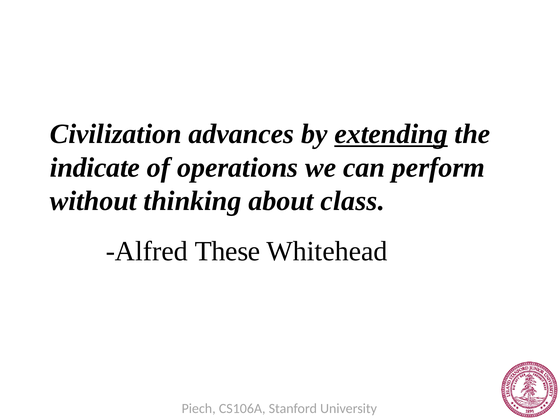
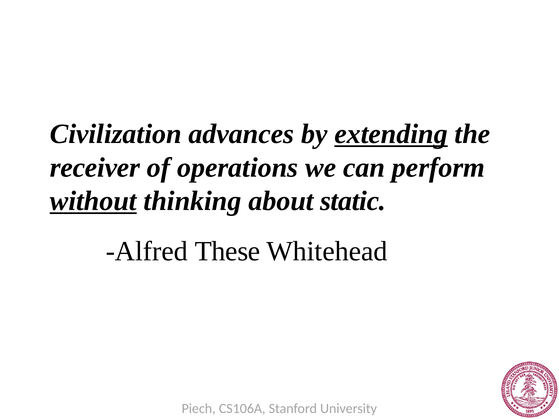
indicate: indicate -> receiver (95, 168)
without underline: none -> present (93, 201)
class: class -> static (353, 201)
